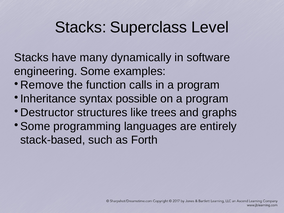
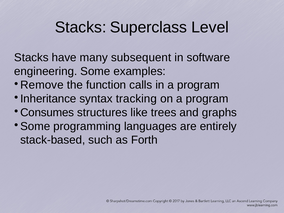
dynamically: dynamically -> subsequent (141, 58)
possible: possible -> tracking (136, 99)
Destructor: Destructor -> Consumes (47, 112)
